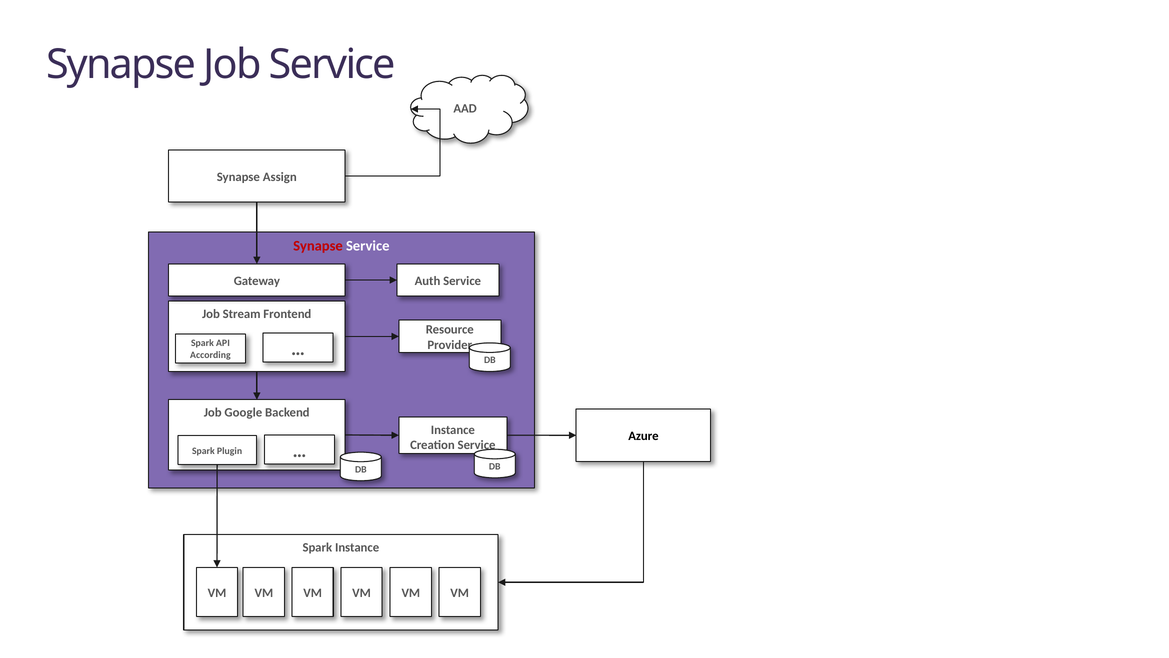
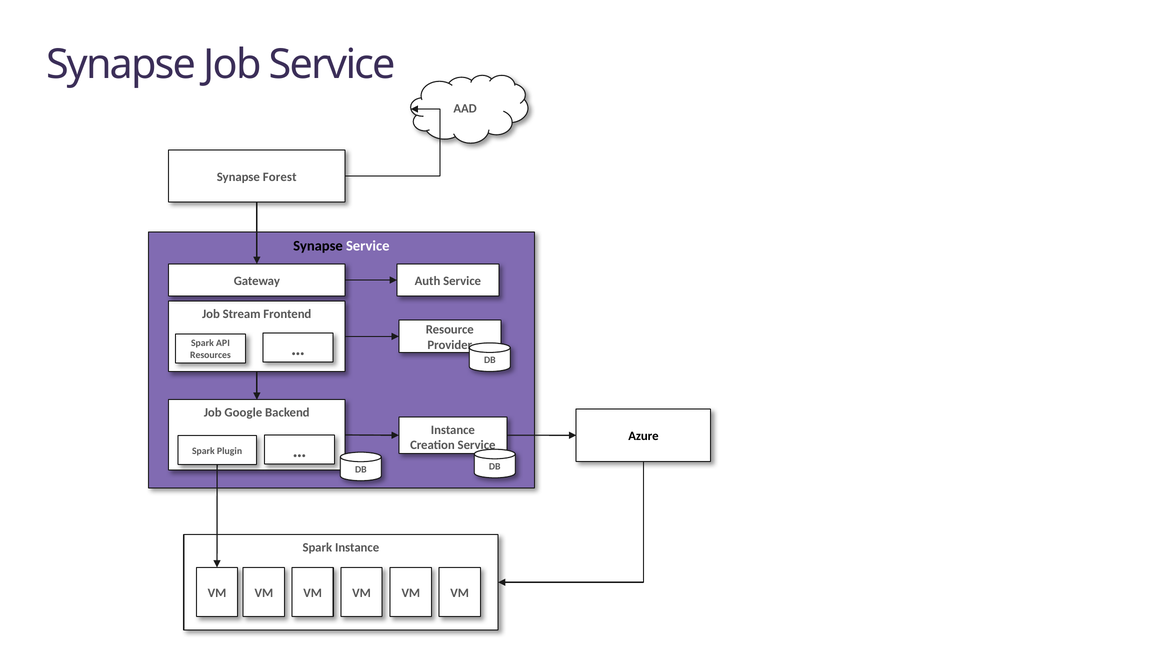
Assign: Assign -> Forest (280, 177)
Synapse colour: red -> black (318, 246)
According: According -> Resources (210, 355)
